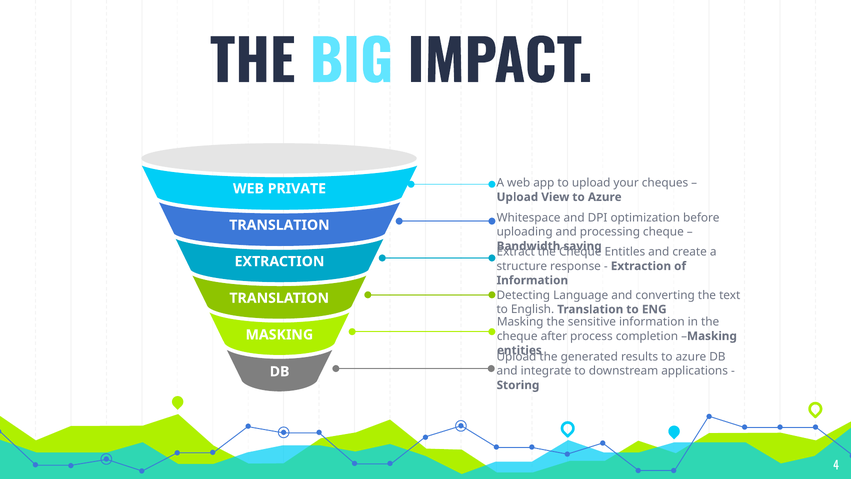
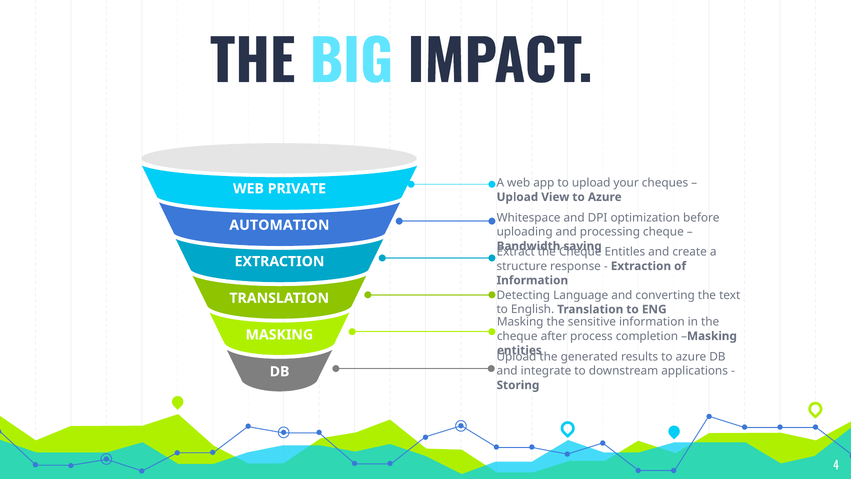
TRANSLATION: TRANSLATION -> AUTOMATION (279, 225)
